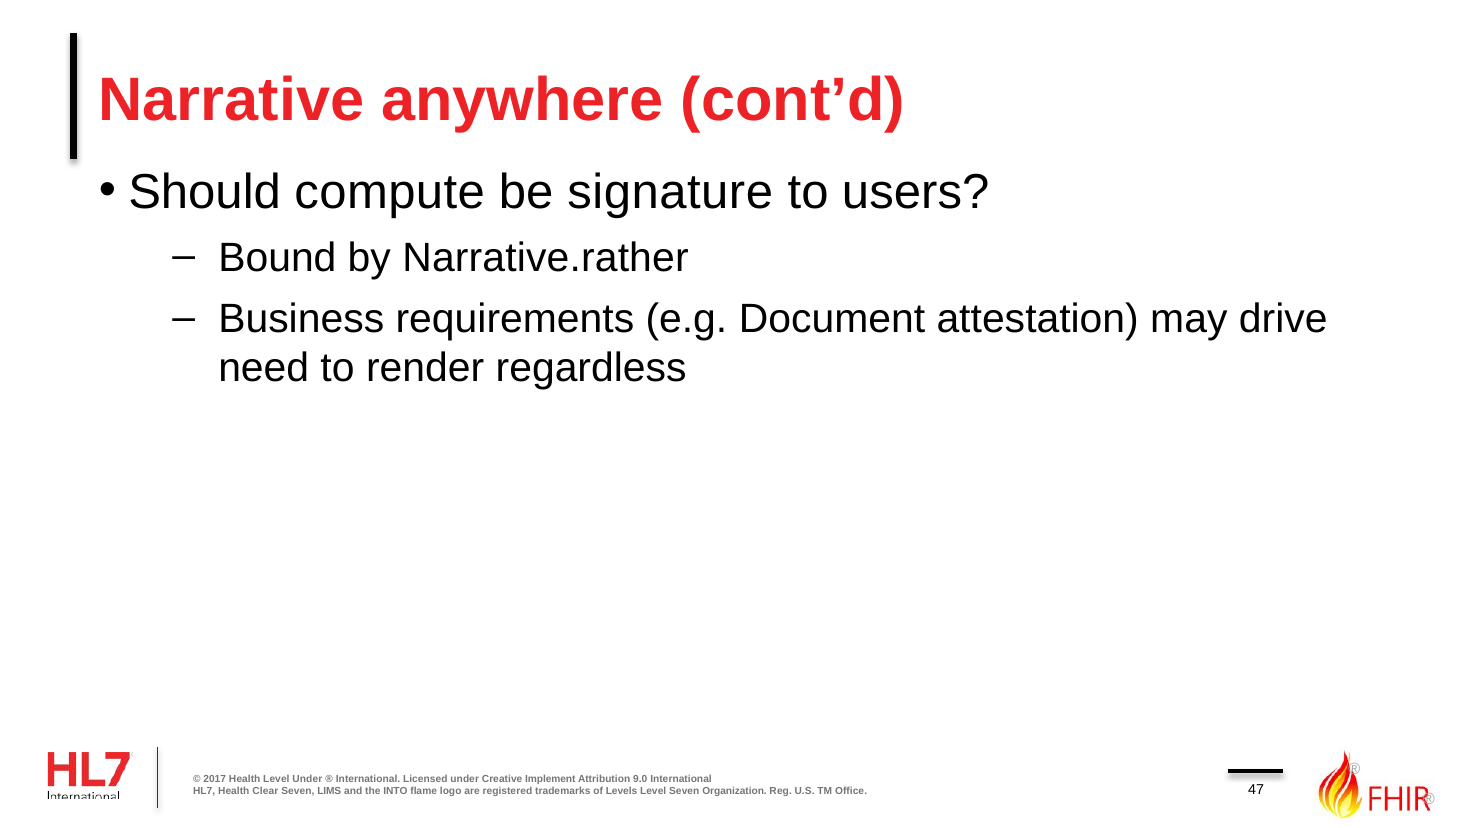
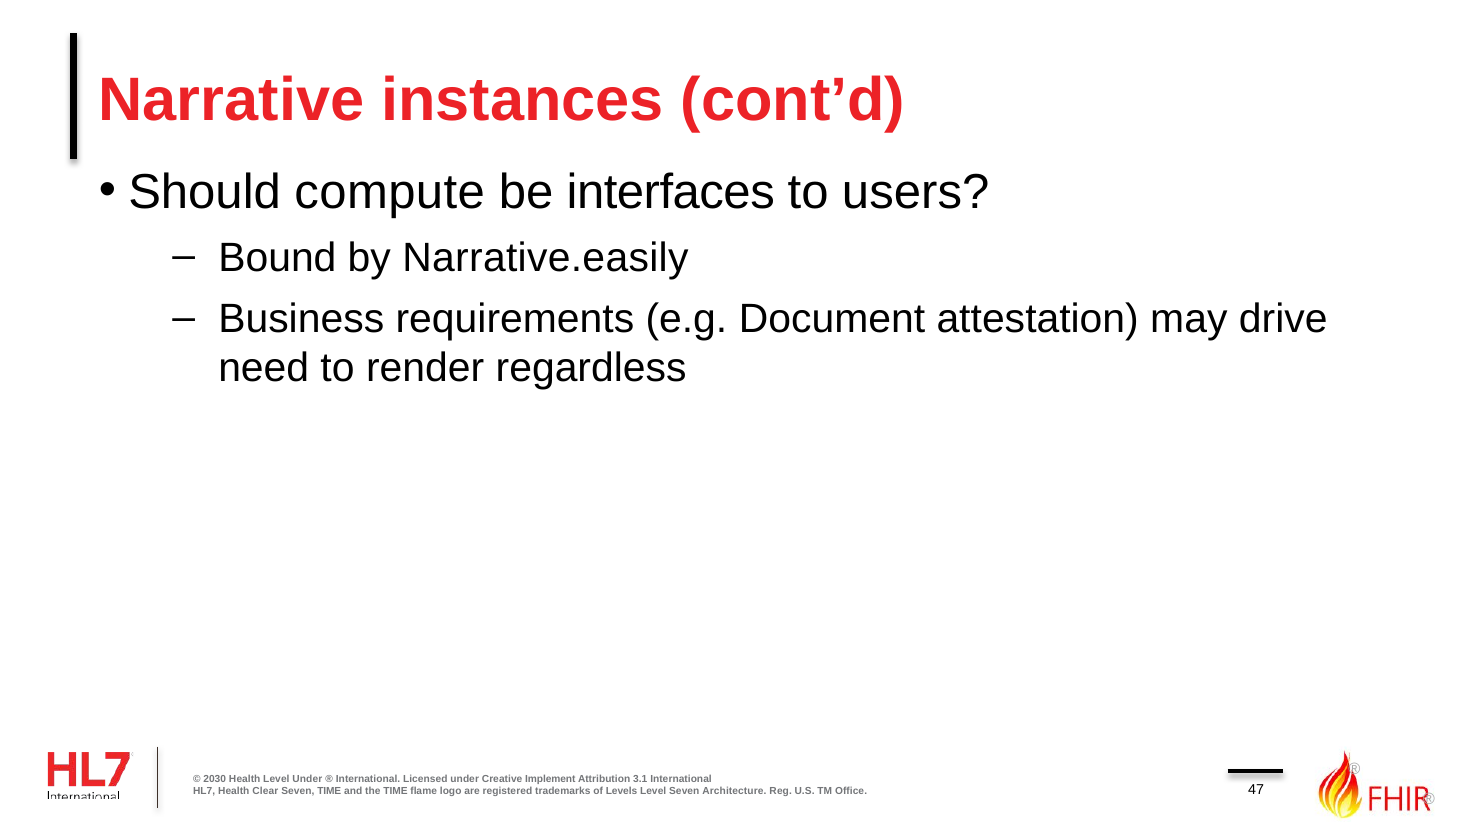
anywhere: anywhere -> instances (523, 100)
signature: signature -> interfaces (671, 192)
Narrative.rather: Narrative.rather -> Narrative.easily (545, 258)
2017: 2017 -> 2030 (215, 779)
9.0: 9.0 -> 3.1 (640, 779)
Seven LIMS: LIMS -> TIME (329, 791)
the INTO: INTO -> TIME (396, 791)
Organization: Organization -> Architecture (734, 791)
